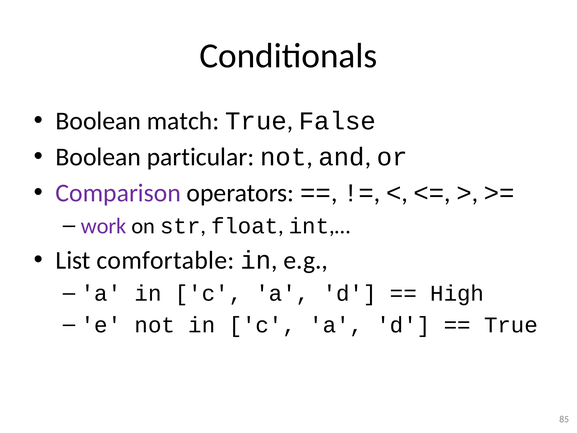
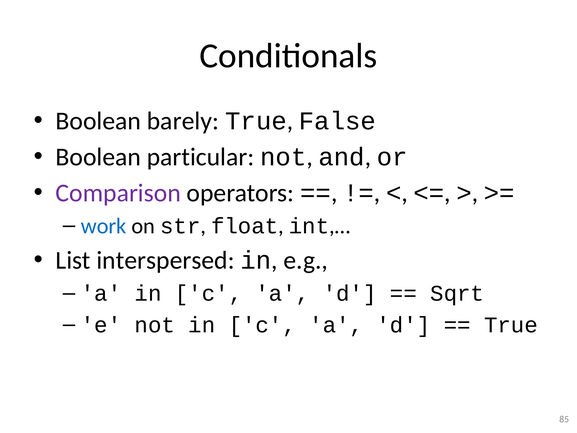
match: match -> barely (183, 121)
work colour: purple -> blue (104, 226)
comfortable: comfortable -> interspersed (166, 260)
High: High -> Sqrt (457, 293)
